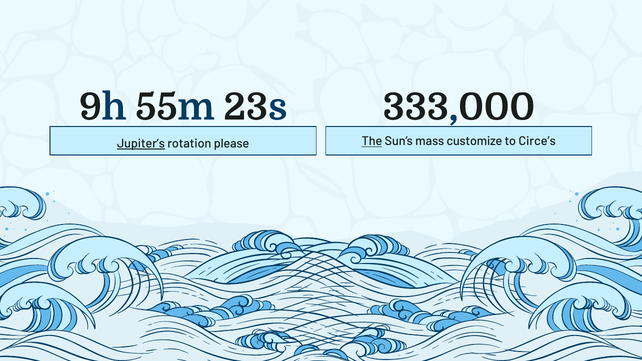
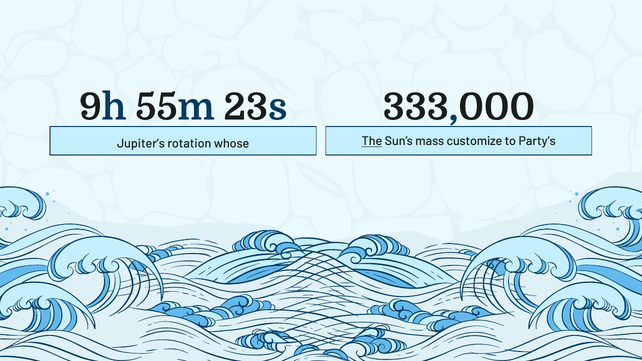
Circe’s: Circe’s -> Party’s (537, 141)
Jupiter’s underline: present -> none (141, 144)
please: please -> whose (232, 144)
